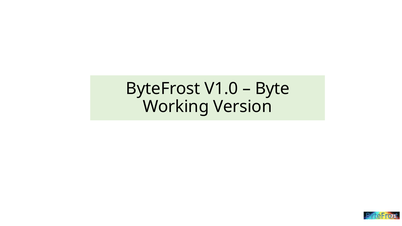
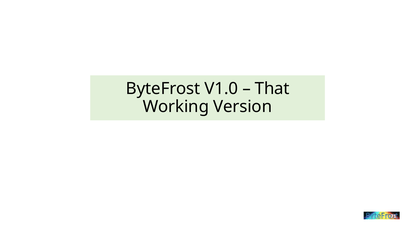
Byte: Byte -> That (272, 89)
